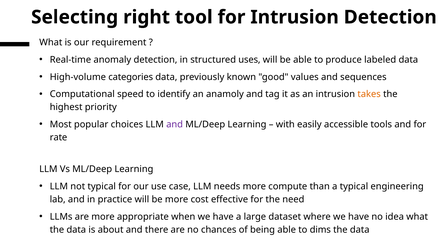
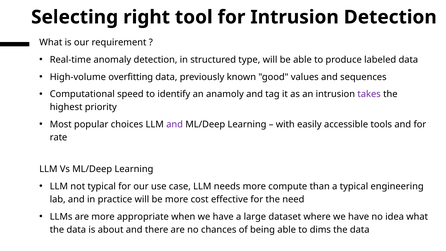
uses: uses -> type (249, 60)
categories: categories -> overfitting (131, 77)
takes colour: orange -> purple (369, 94)
